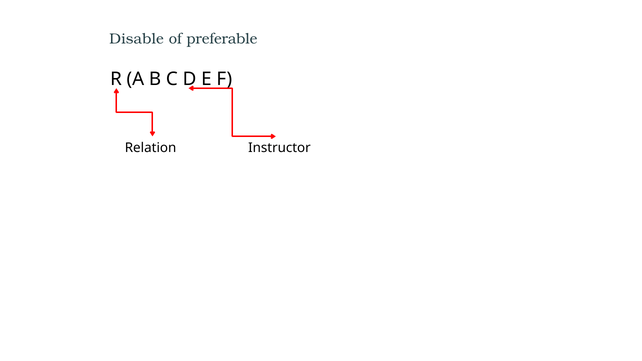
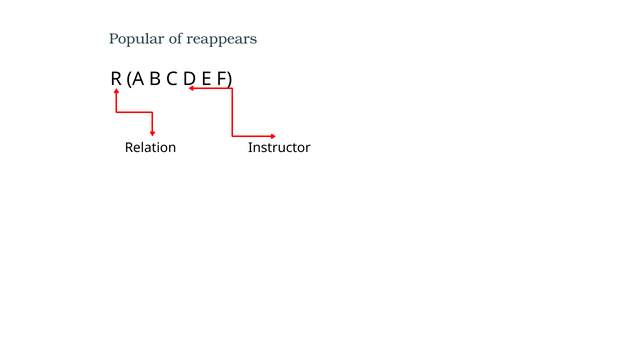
Disable: Disable -> Popular (137, 39)
preferable: preferable -> reappears (222, 39)
